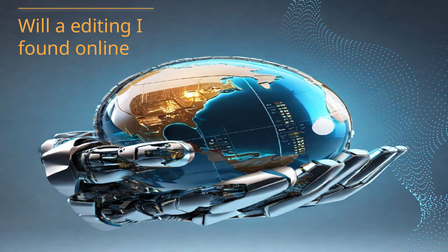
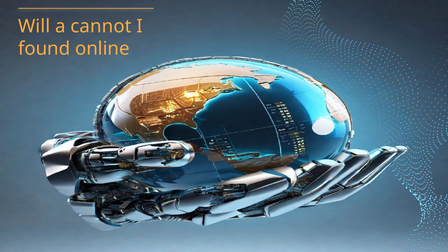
editing: editing -> cannot (101, 26)
